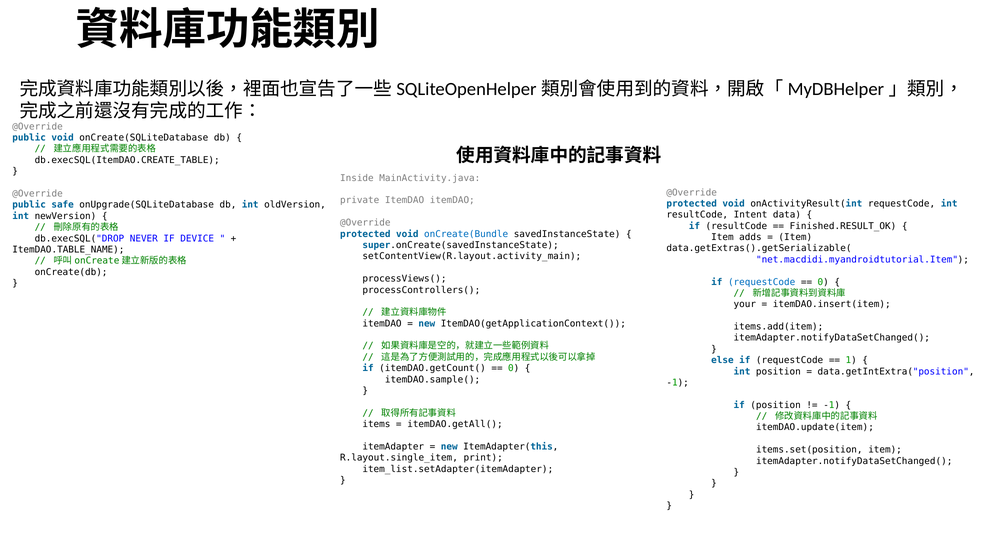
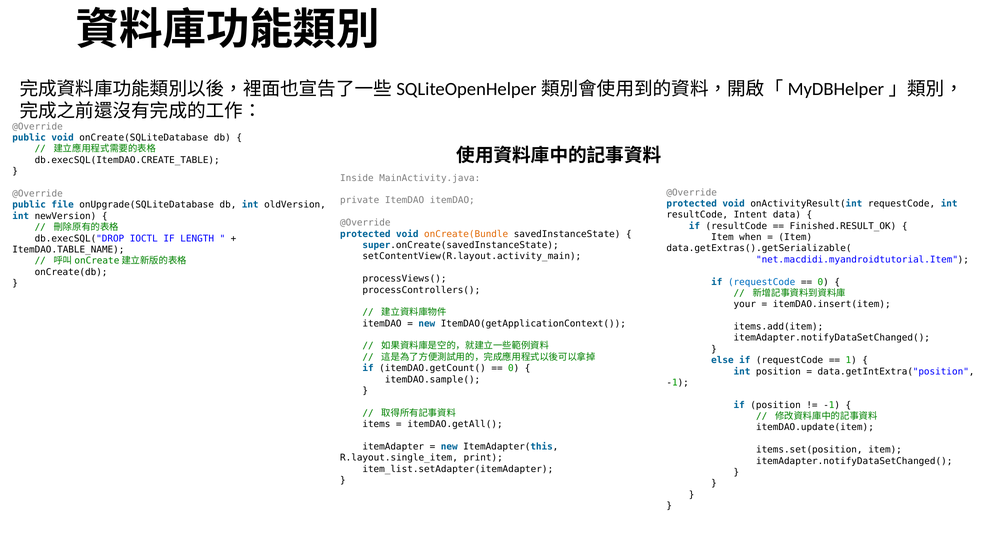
safe: safe -> file (63, 205)
onCreate(Bundle colour: blue -> orange (466, 234)
adds: adds -> when (750, 237)
NEVER: NEVER -> IOCTL (144, 239)
DEVICE: DEVICE -> LENGTH (197, 239)
